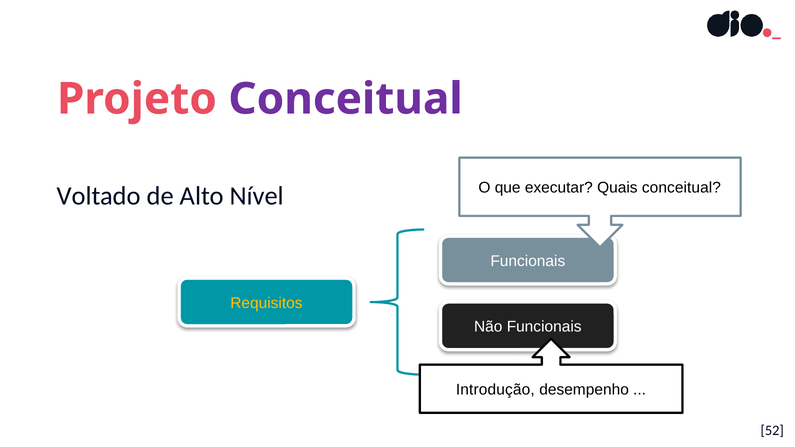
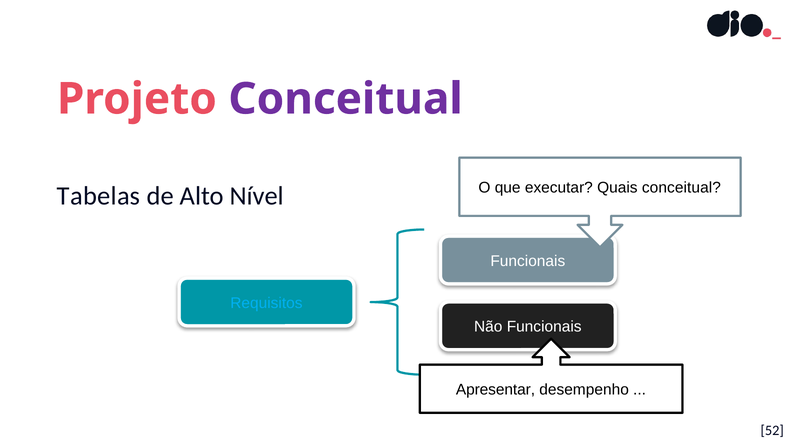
Voltado: Voltado -> Tabelas (99, 196)
Requisitos colour: yellow -> light blue (266, 303)
Introdução: Introdução -> Apresentar (495, 390)
